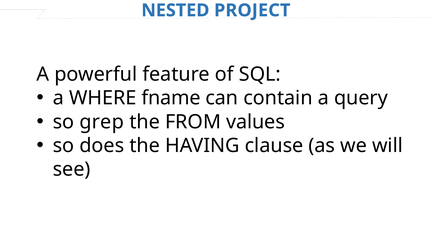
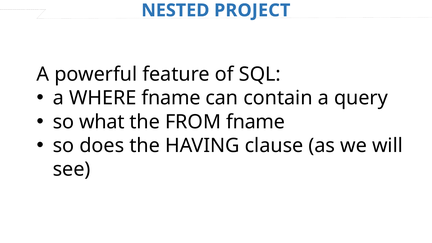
grep: grep -> what (102, 122)
FROM values: values -> fname (256, 122)
